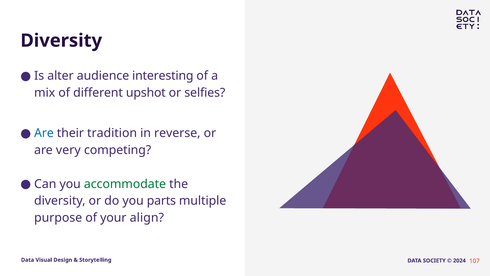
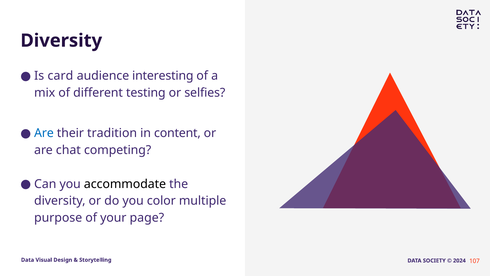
alter: alter -> card (60, 76)
upshot: upshot -> testing (146, 93)
reverse: reverse -> content (177, 133)
very: very -> chat (68, 150)
accommodate colour: green -> black (125, 184)
parts: parts -> color (161, 201)
align: align -> page (147, 218)
